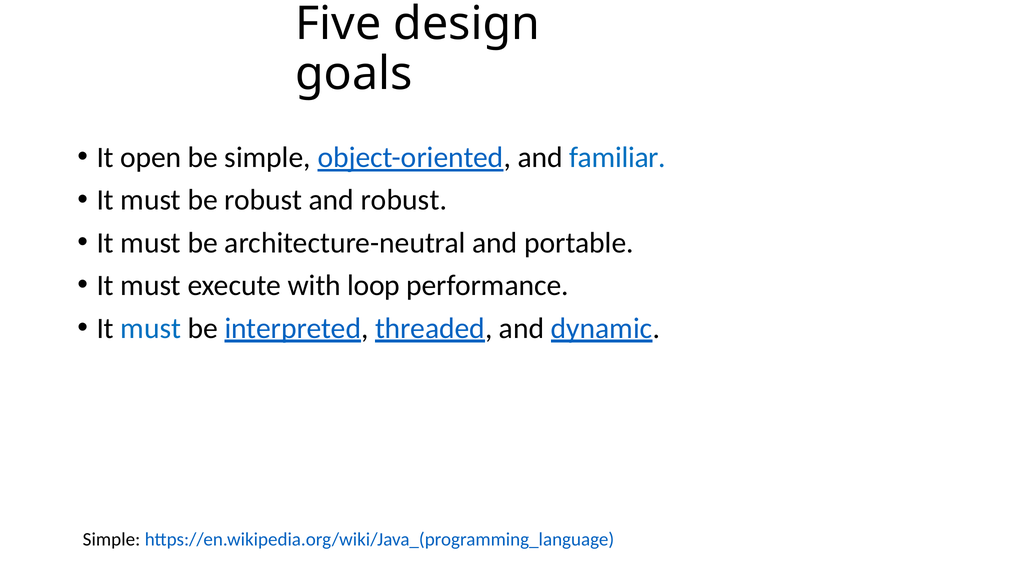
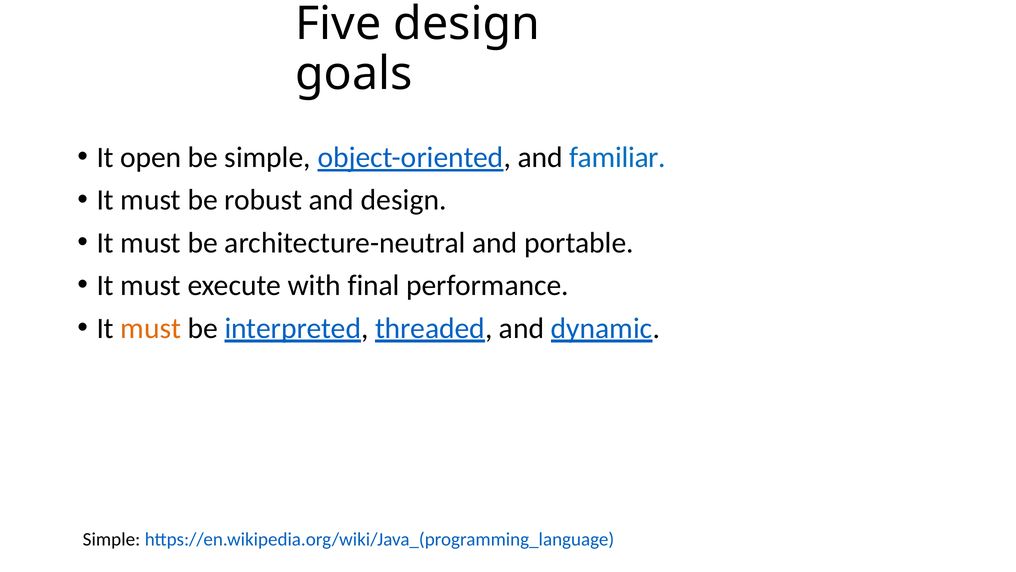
and robust: robust -> design (404, 200)
loop: loop -> final (374, 285)
must colour: blue -> orange (151, 328)
